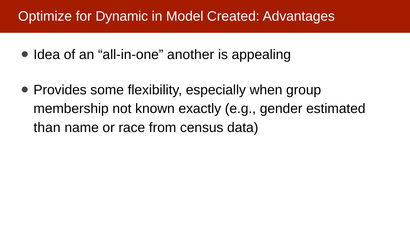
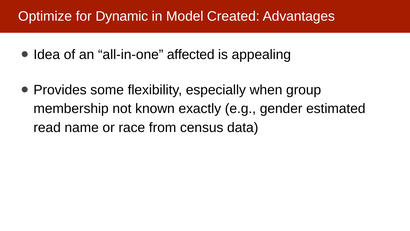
another: another -> affected (191, 54)
than: than -> read (47, 127)
